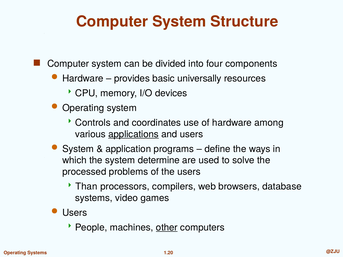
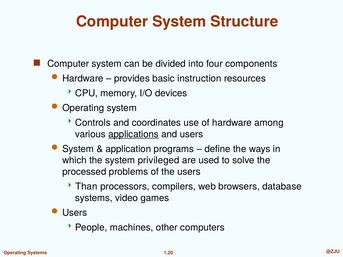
universally: universally -> instruction (199, 78)
determine: determine -> privileged (159, 160)
other underline: present -> none (167, 228)
